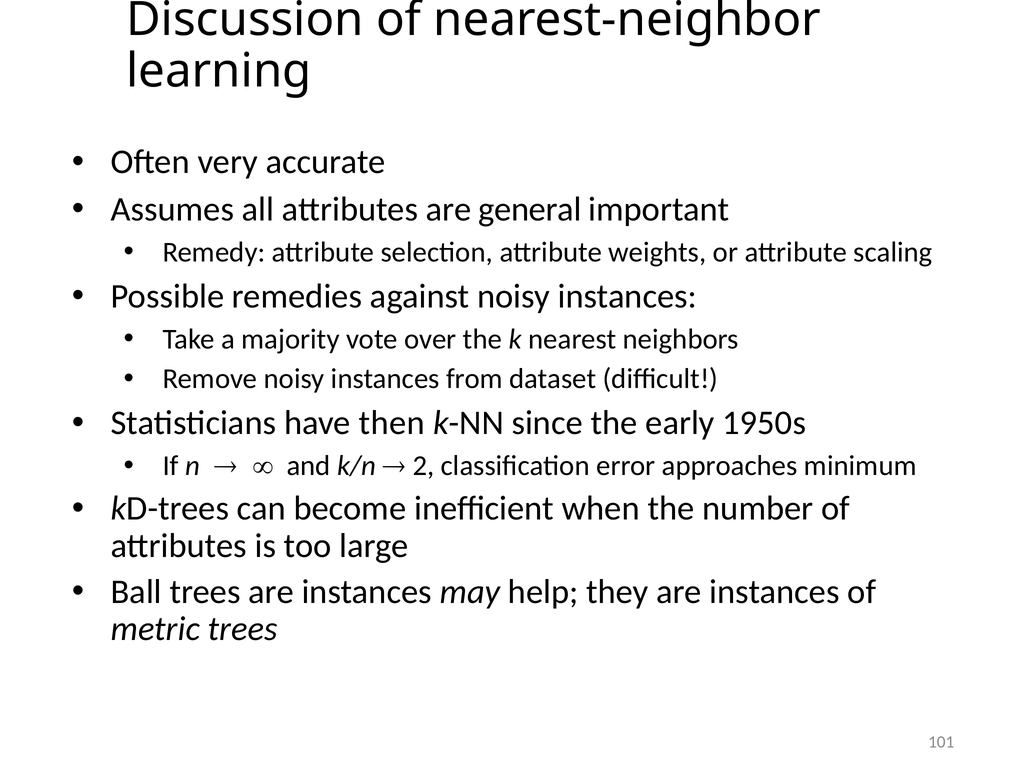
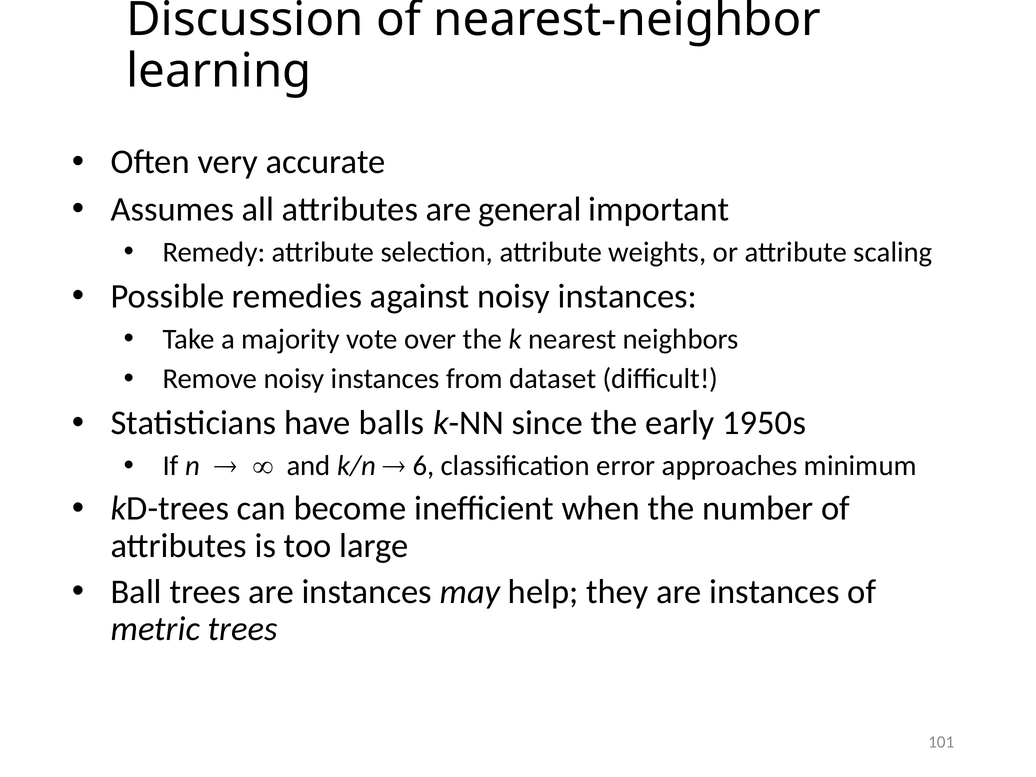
then: then -> balls (392, 423)
2: 2 -> 6 (423, 466)
